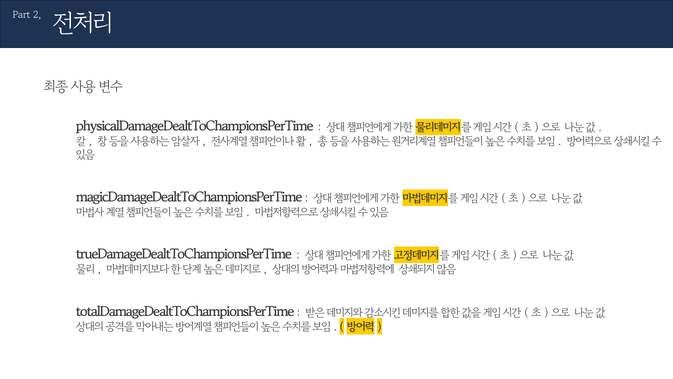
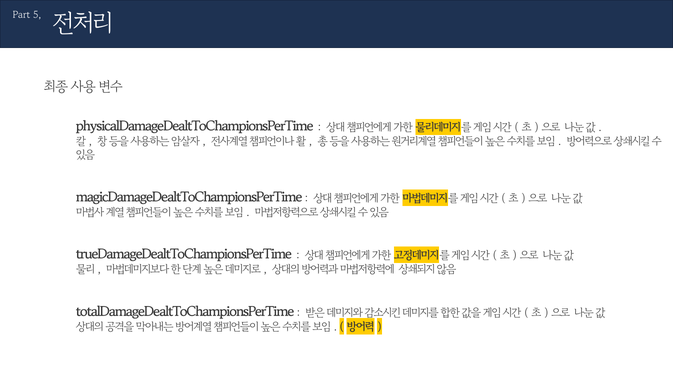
2: 2 -> 5 (37, 16)
